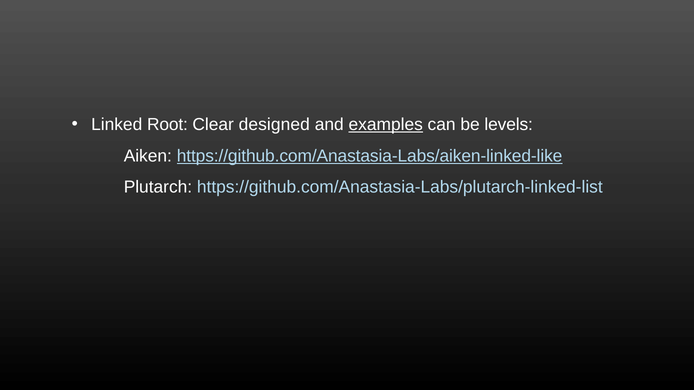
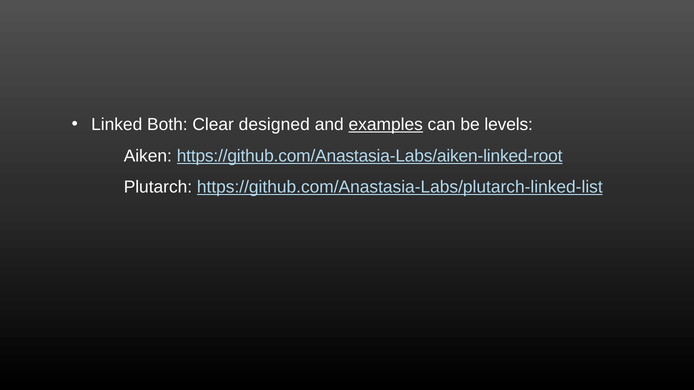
Root: Root -> Both (167, 125)
https://github.com/Anastasia-Labs/aiken-linked-like: https://github.com/Anastasia-Labs/aiken-linked-like -> https://github.com/Anastasia-Labs/aiken-linked-root (370, 156)
https://github.com/Anastasia-Labs/plutarch-linked-list underline: none -> present (400, 187)
